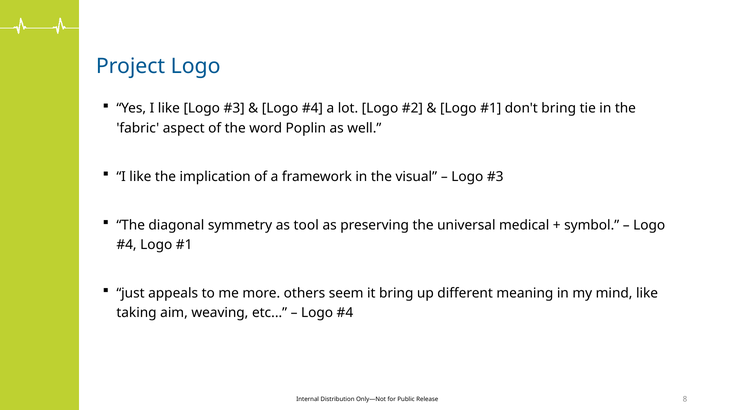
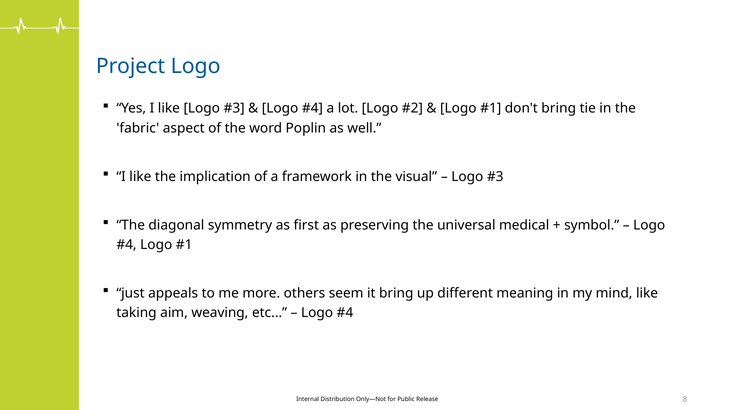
tool: tool -> first (306, 225)
